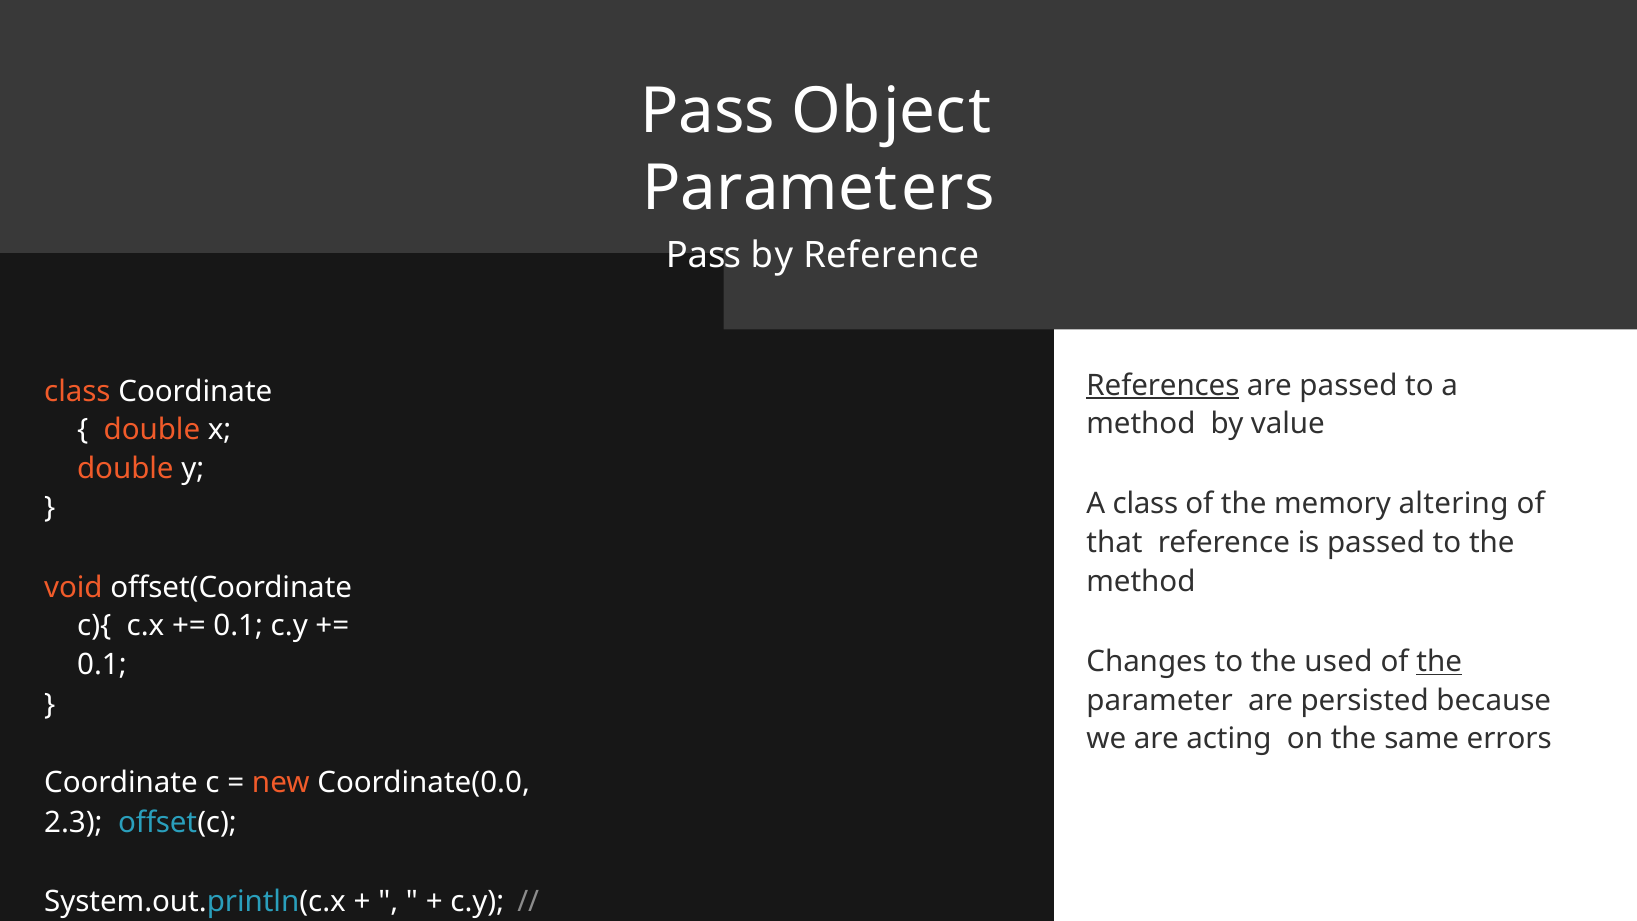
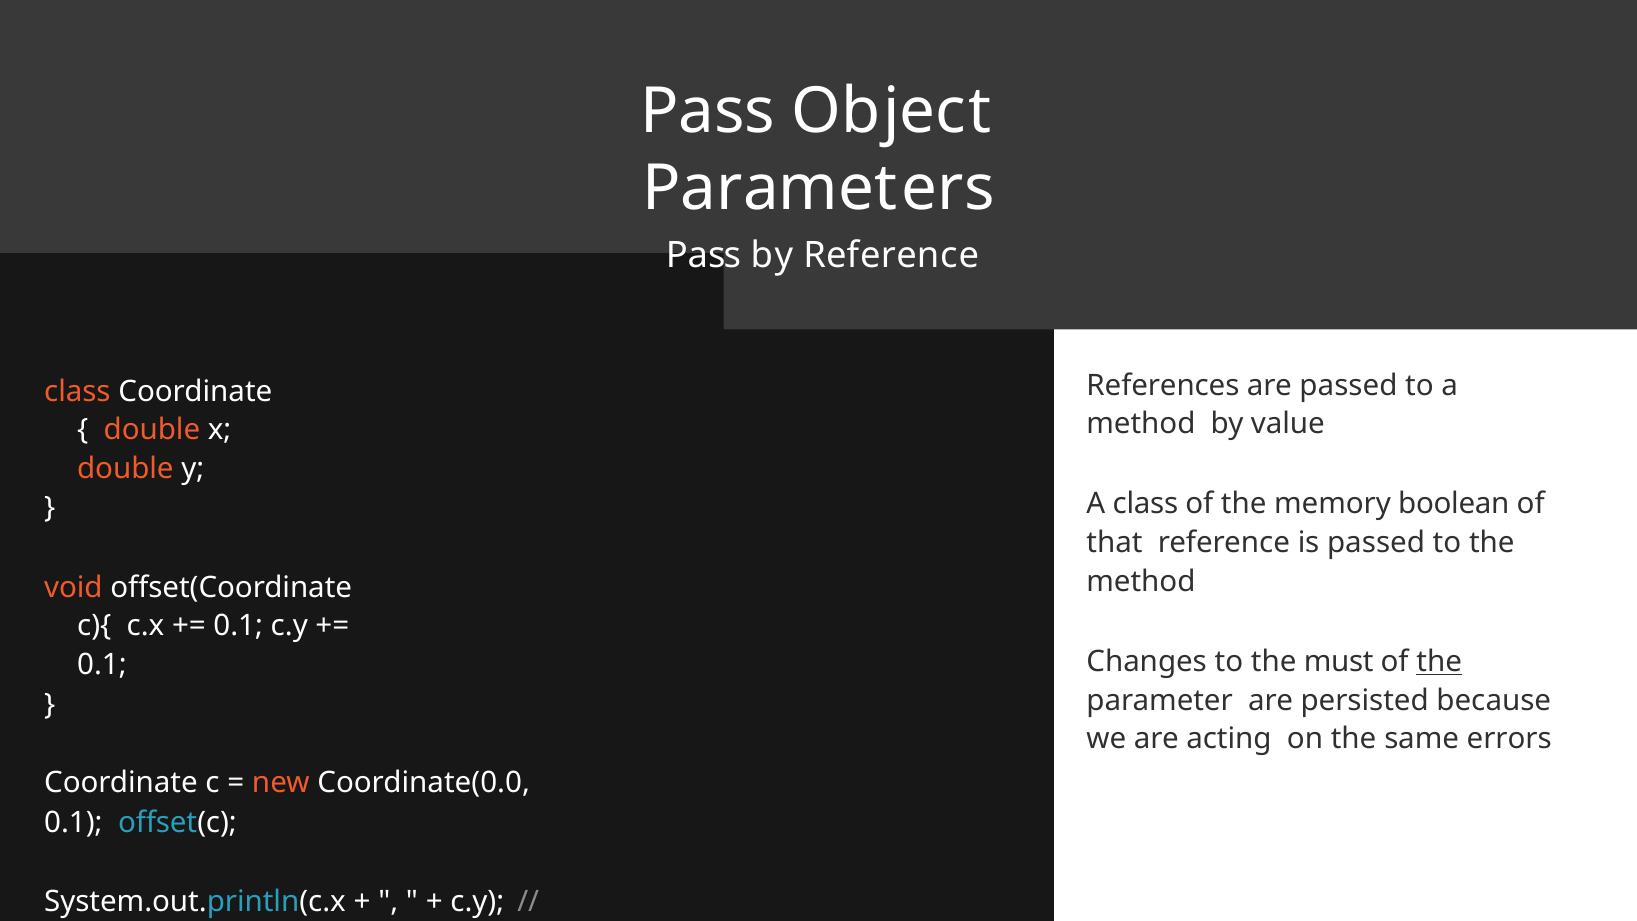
References underline: present -> none (1163, 385)
altering: altering -> boolean (1454, 504)
used: used -> must (1339, 662)
2.3: 2.3 -> 0.1 (73, 823)
